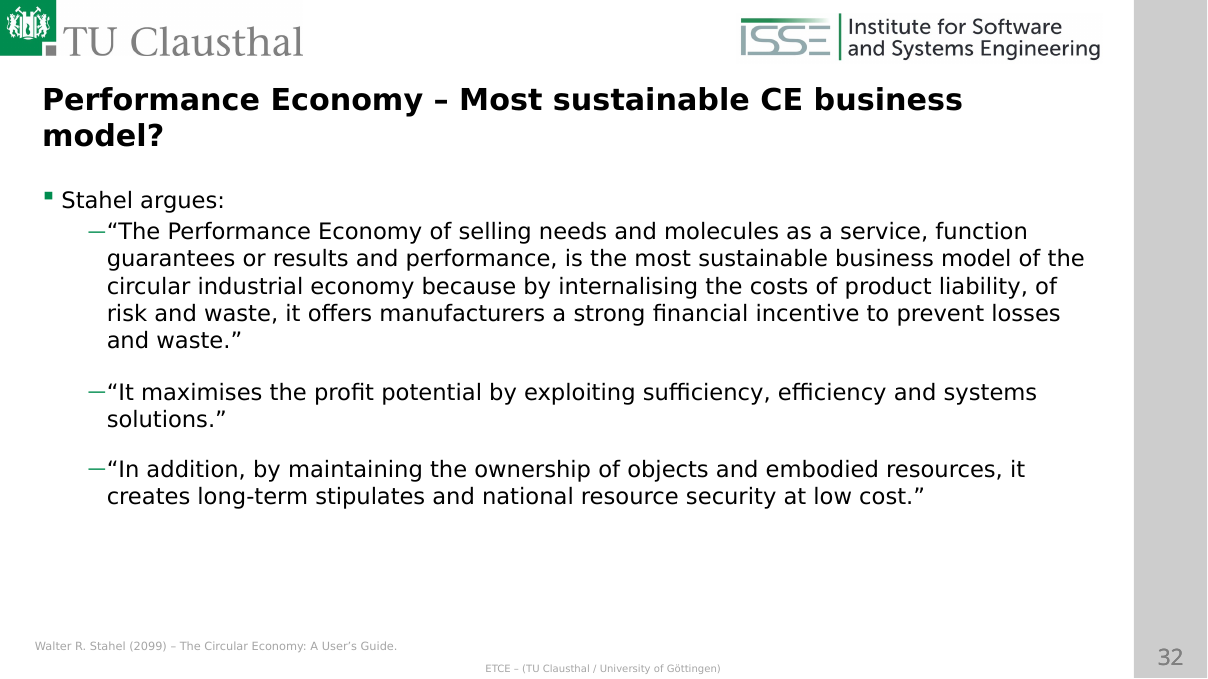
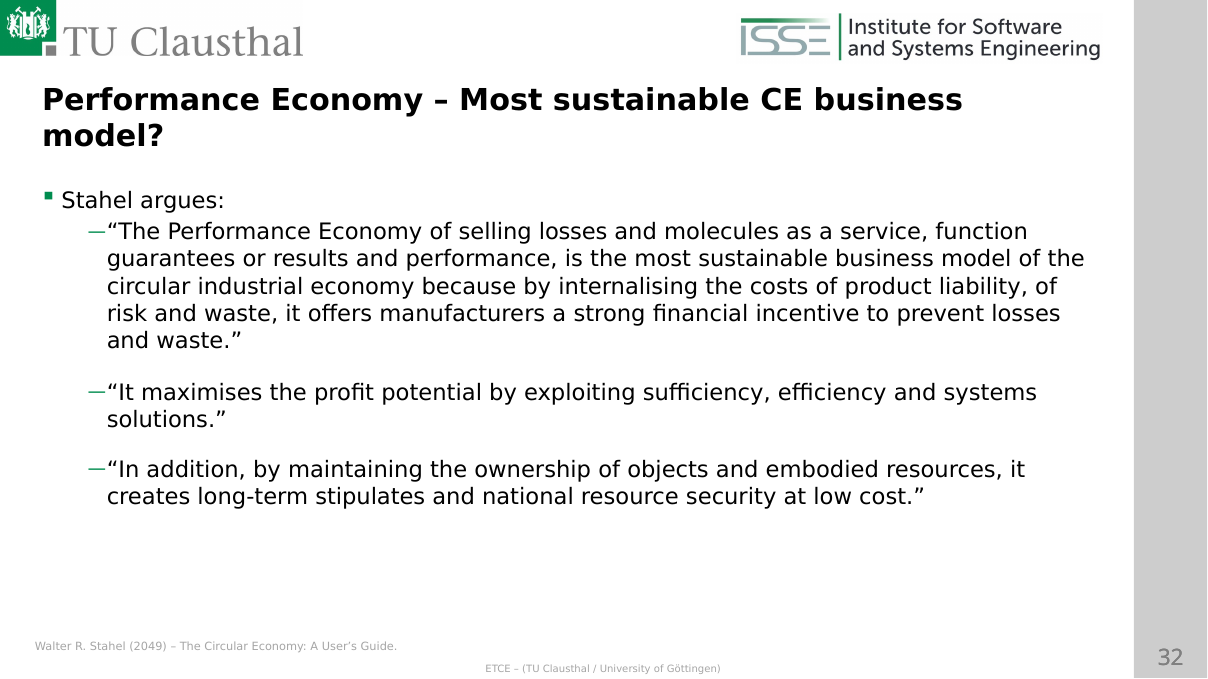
selling needs: needs -> losses (573, 233)
2099: 2099 -> 2049 (148, 647)
